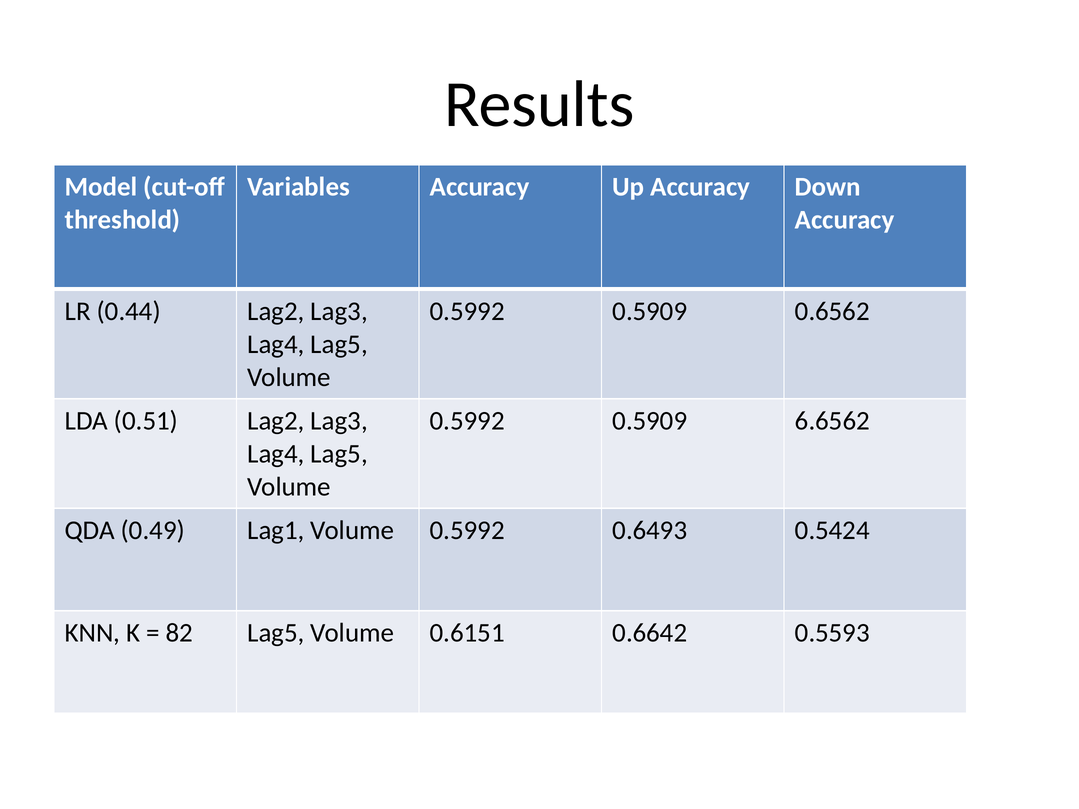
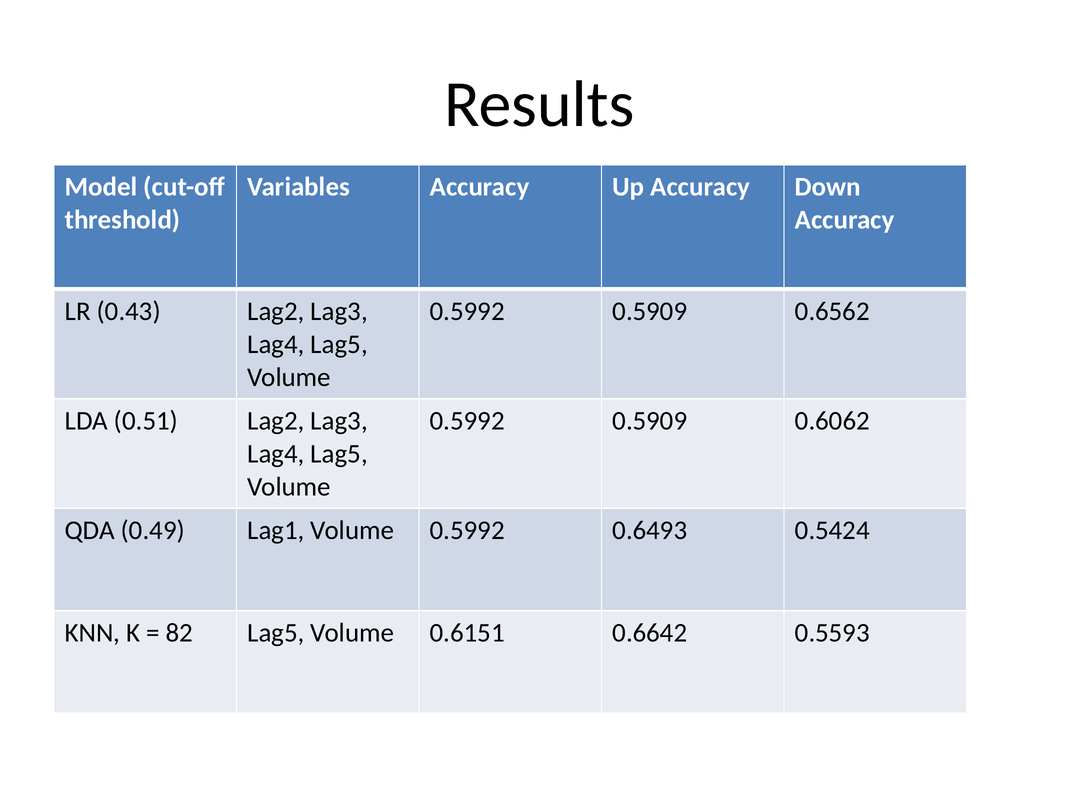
0.44: 0.44 -> 0.43 (129, 311)
6.6562: 6.6562 -> 0.6062 (832, 421)
